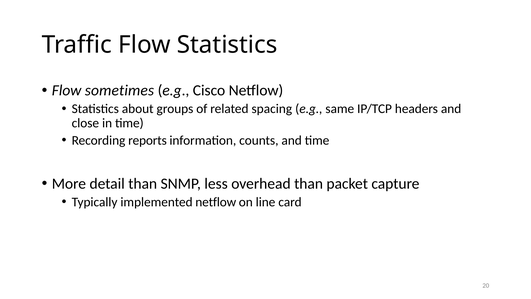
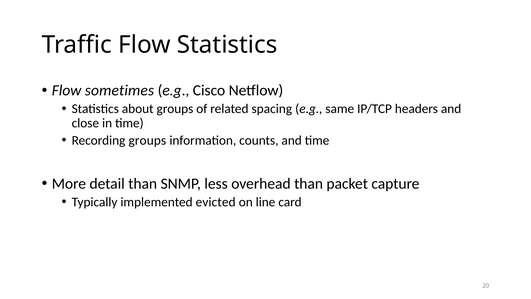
Recording reports: reports -> groups (147, 140)
implemented netflow: netflow -> evicted (216, 202)
